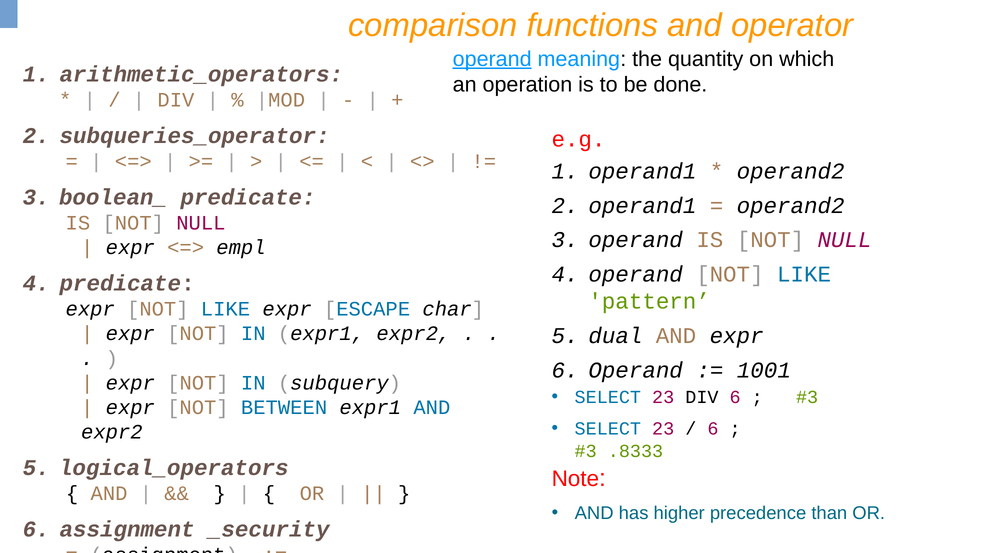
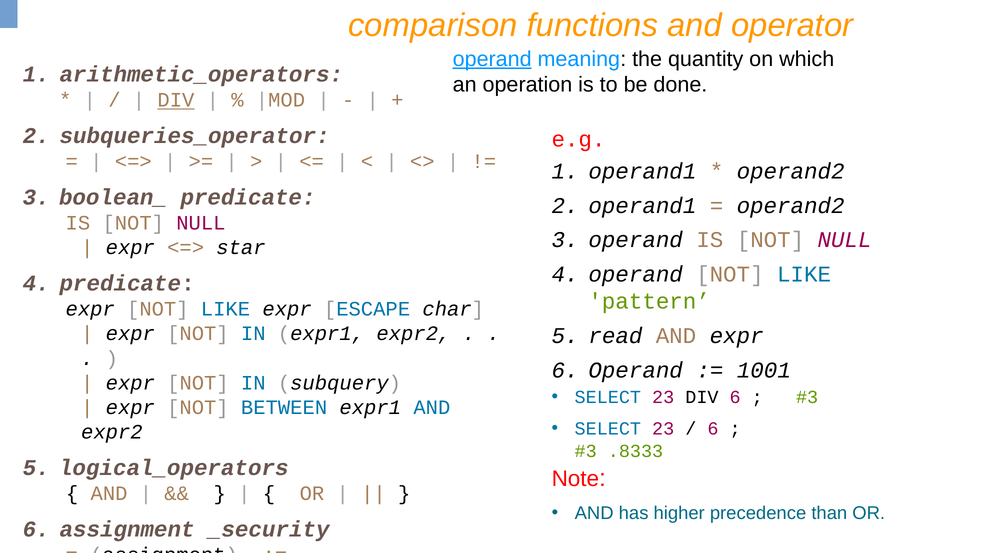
DIV underline: none -> present (176, 100)
empl: empl -> star (241, 248)
dual: dual -> read (615, 336)
